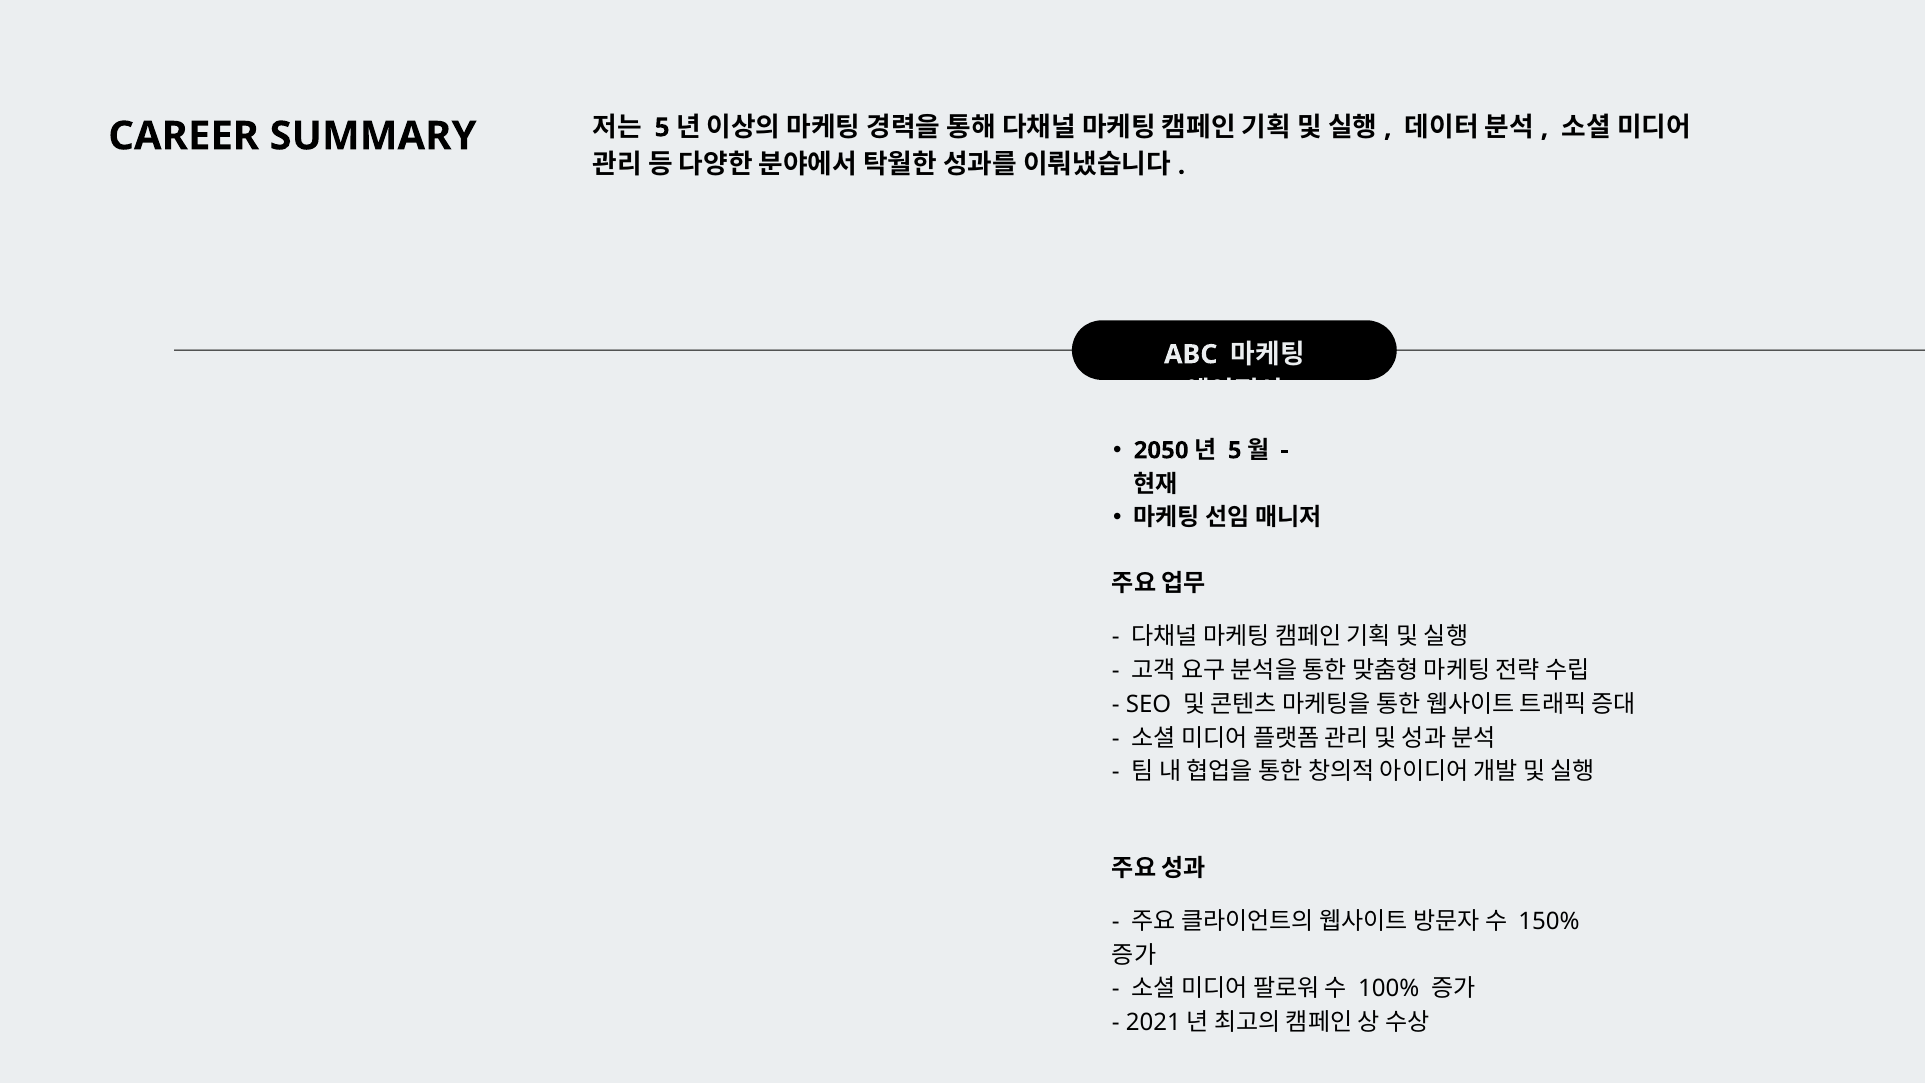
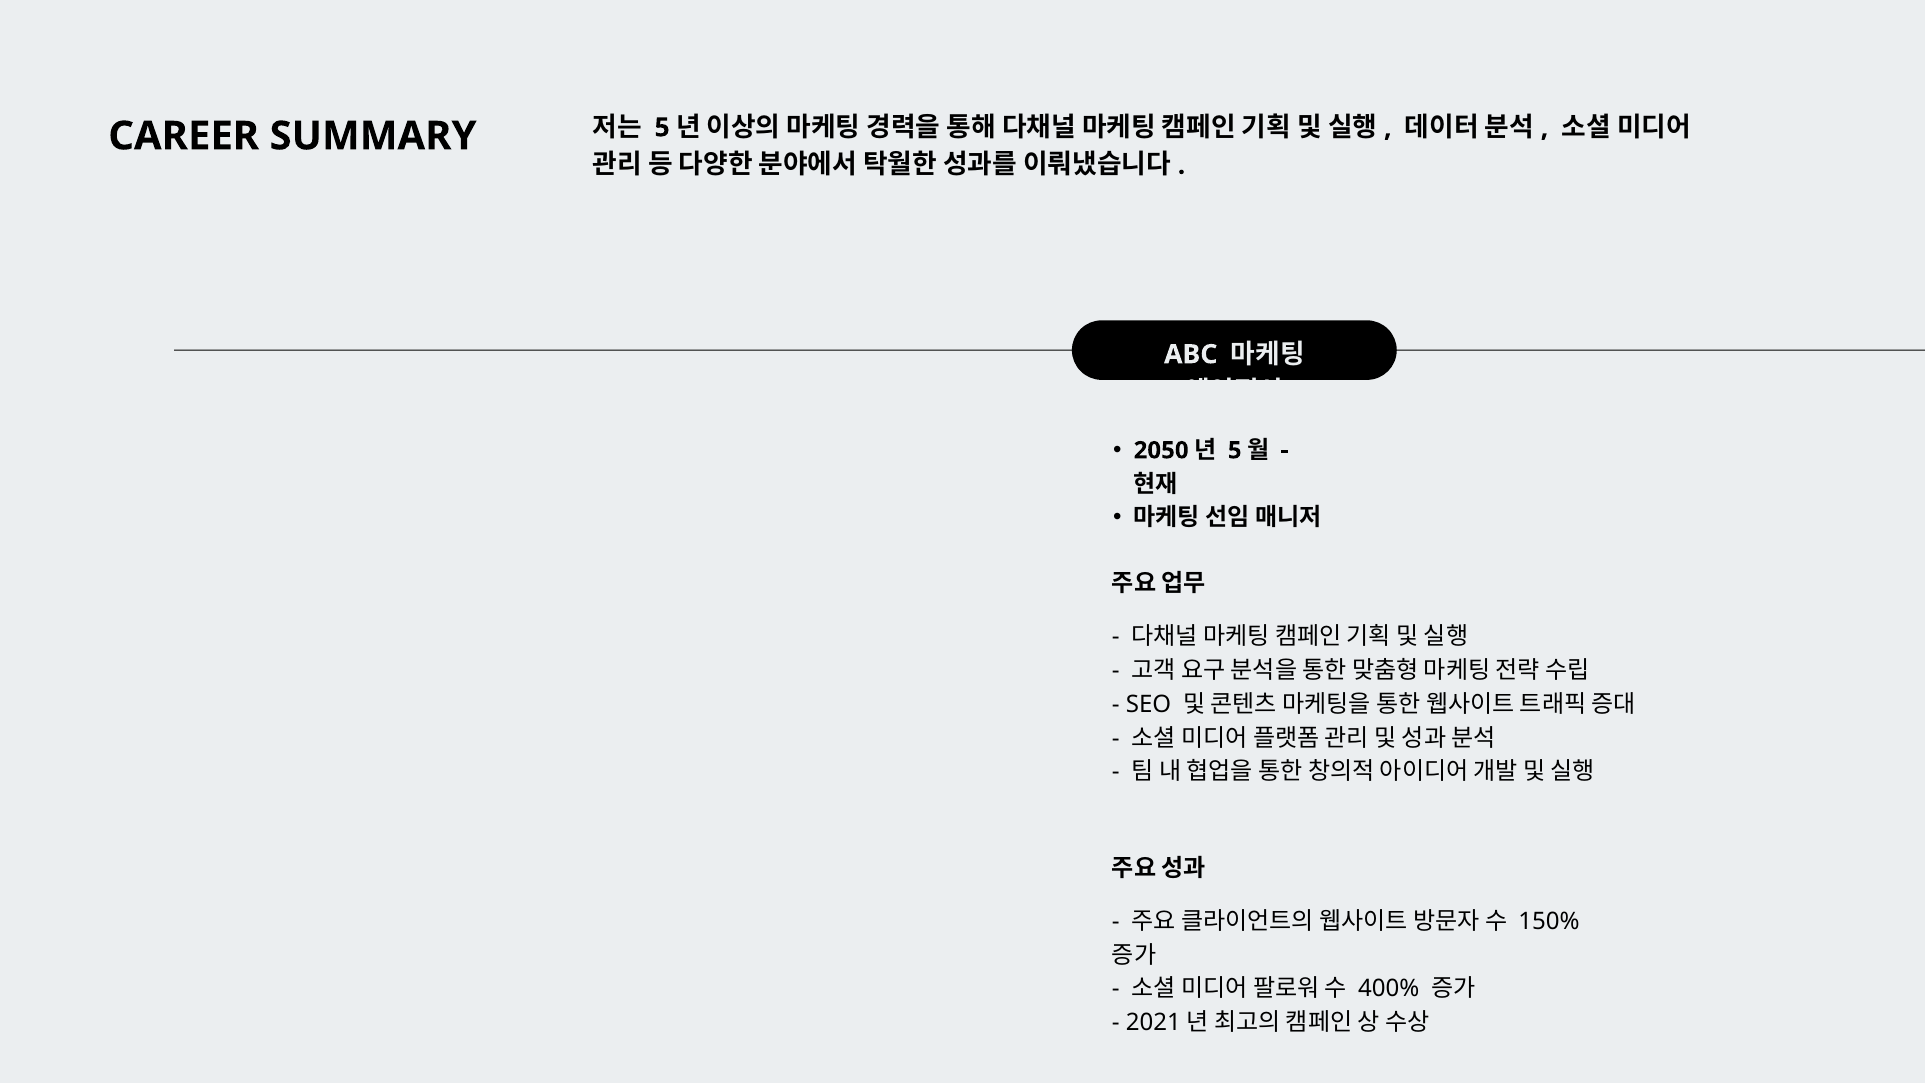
100%: 100% -> 400% (1389, 989)
